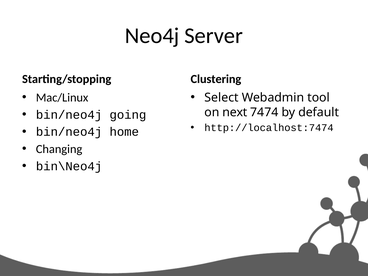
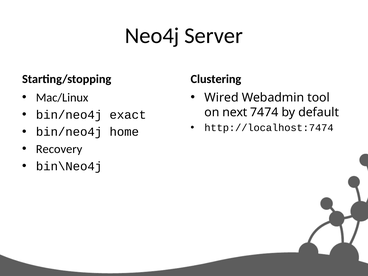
Select: Select -> Wired (222, 98)
going: going -> exact (128, 115)
Changing: Changing -> Recovery (59, 149)
